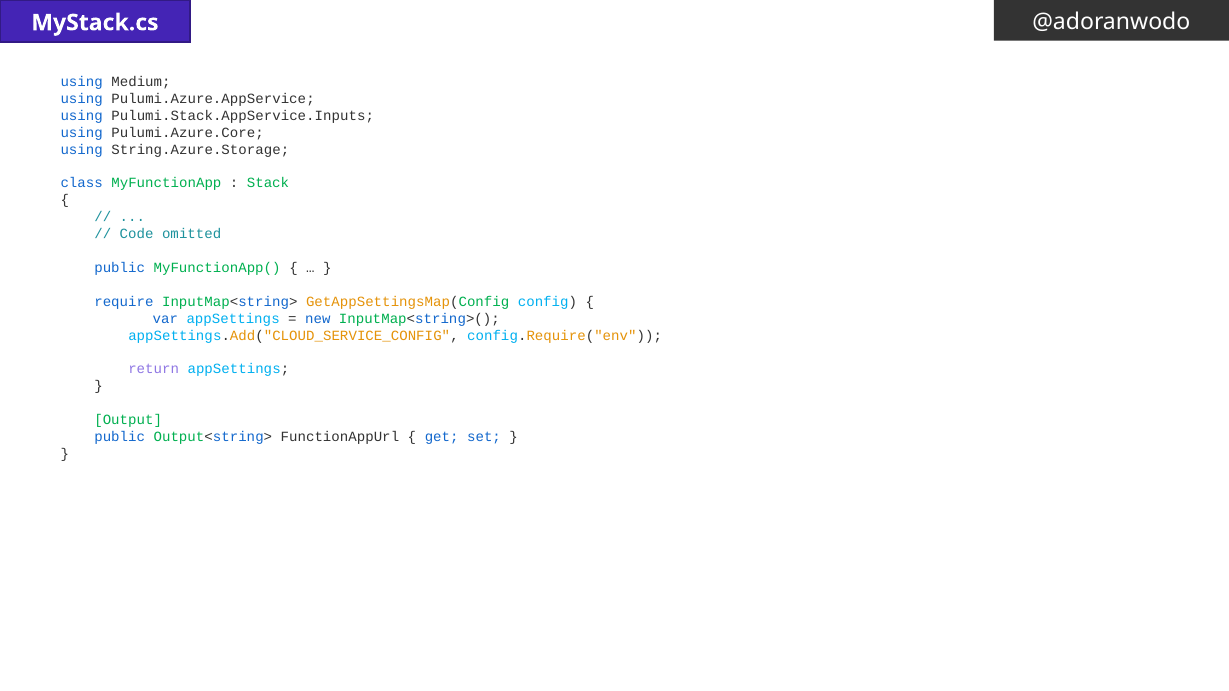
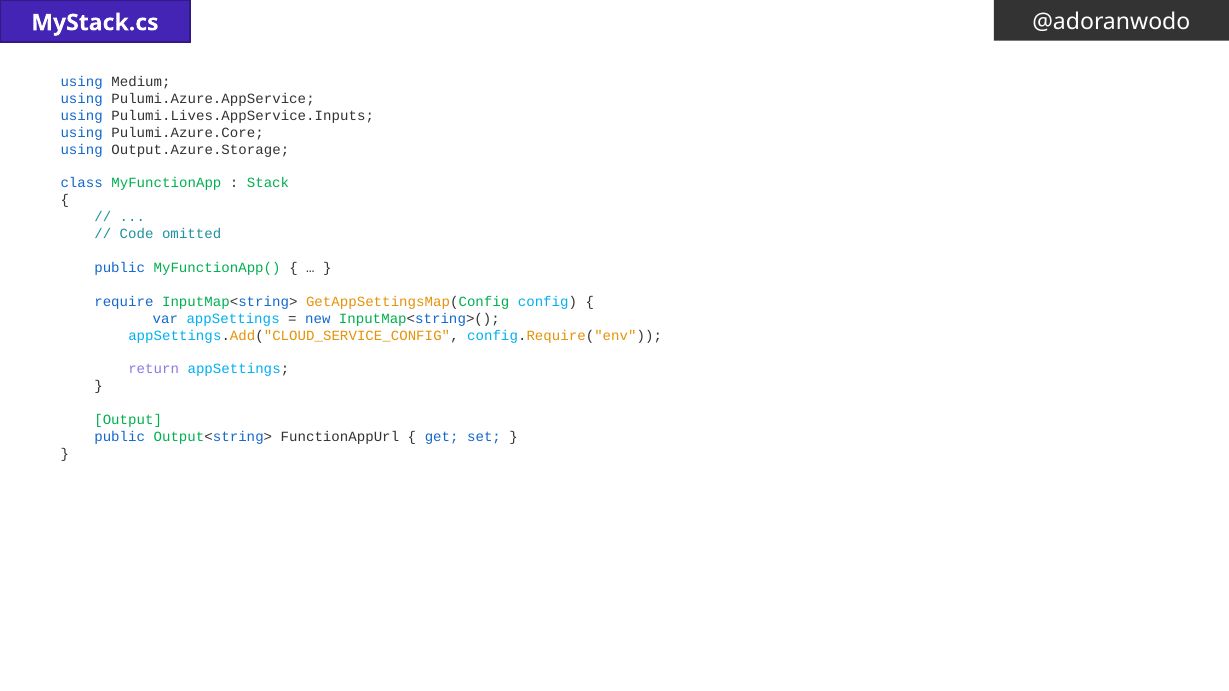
Pulumi.Stack.AppService.Inputs: Pulumi.Stack.AppService.Inputs -> Pulumi.Lives.AppService.Inputs (243, 116)
String.Azure.Storage: String.Azure.Storage -> Output.Azure.Storage (200, 150)
